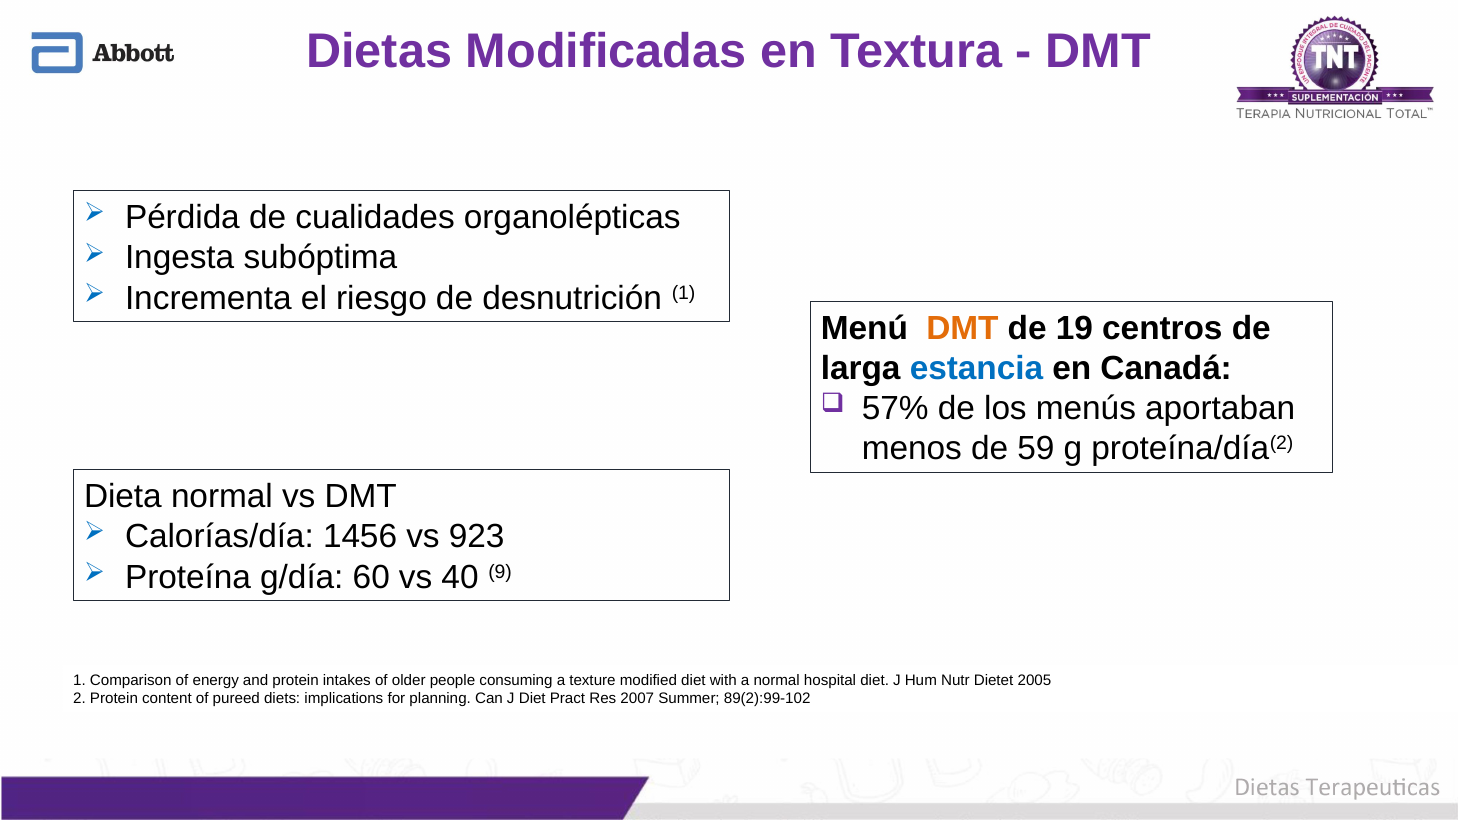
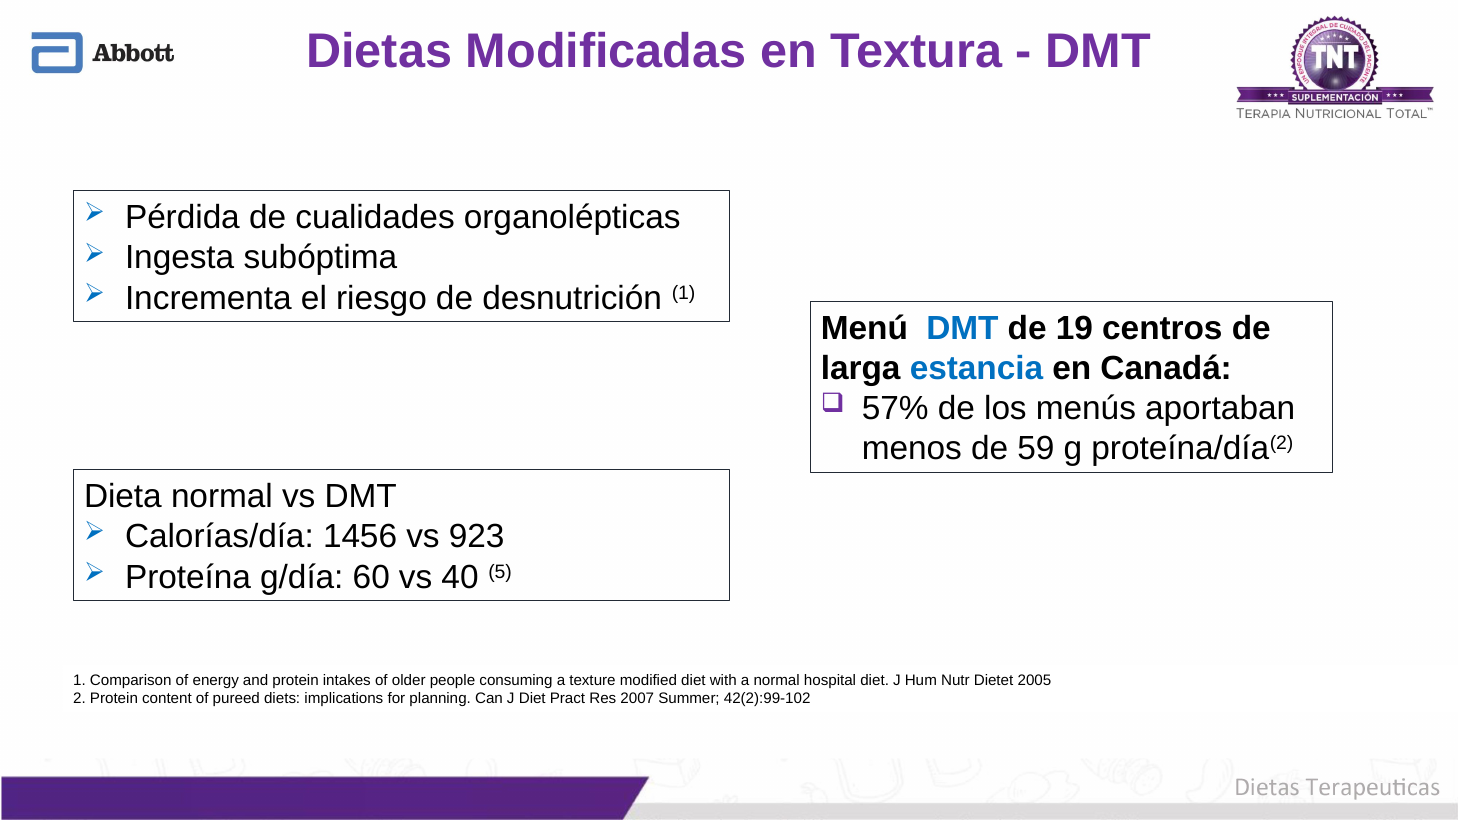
DMT colour: orange -> blue (962, 329)
9: 9 -> 5 (500, 572)
89(2):99-102: 89(2):99-102 -> 42(2):99-102 (767, 699)
